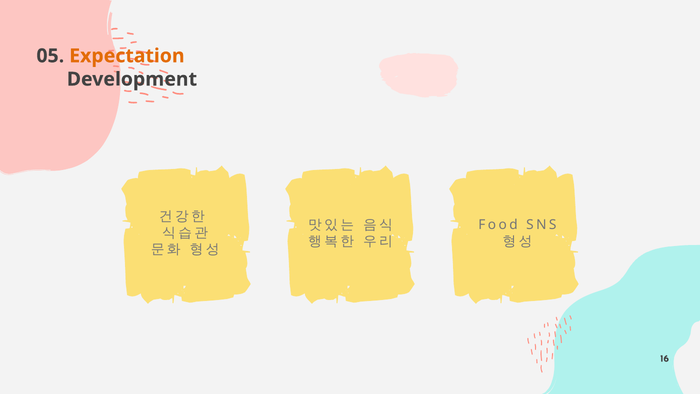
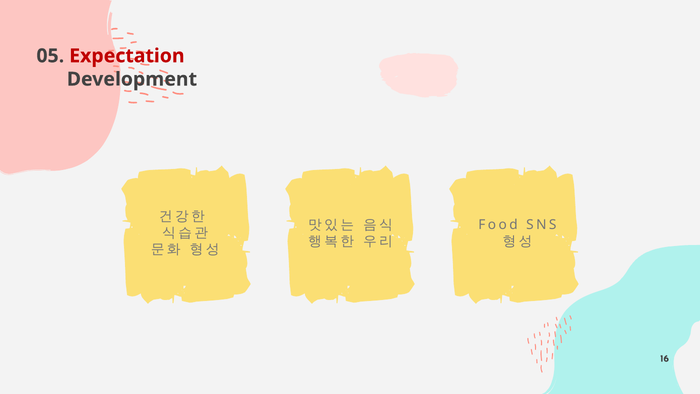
Expectation colour: orange -> red (127, 56)
